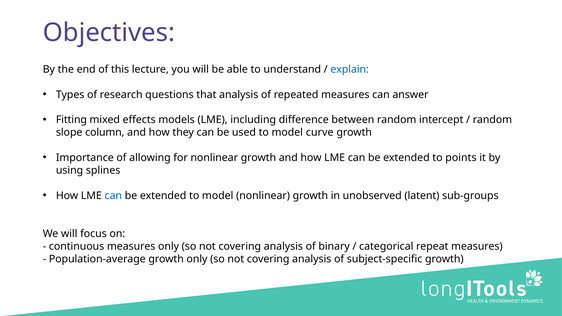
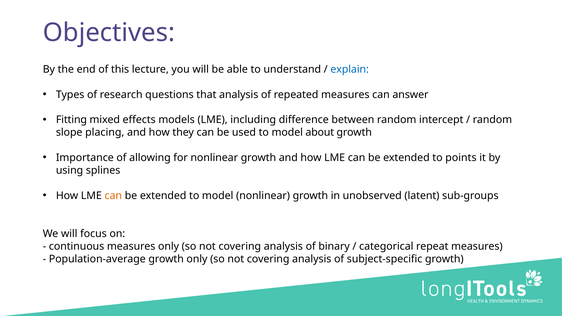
column: column -> placing (105, 133)
curve: curve -> about (320, 133)
can colour: blue -> orange (113, 196)
